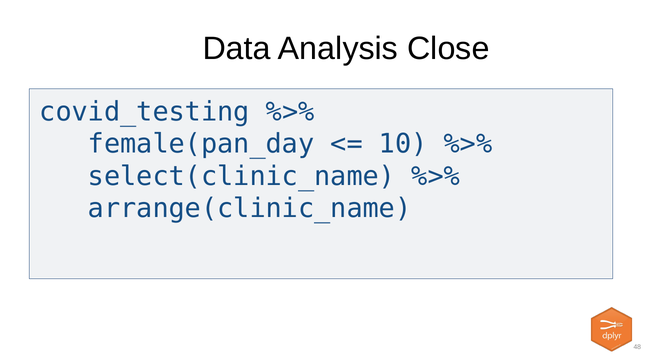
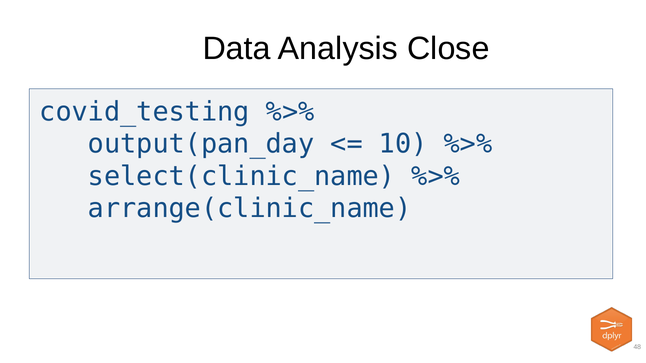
female(pan_day: female(pan_day -> output(pan_day (201, 144)
